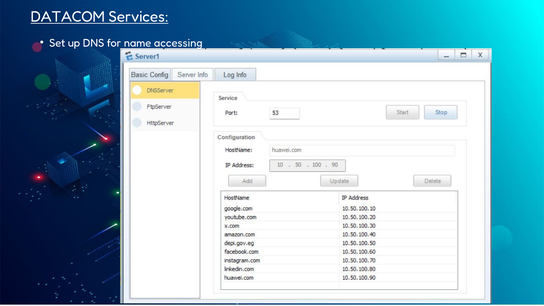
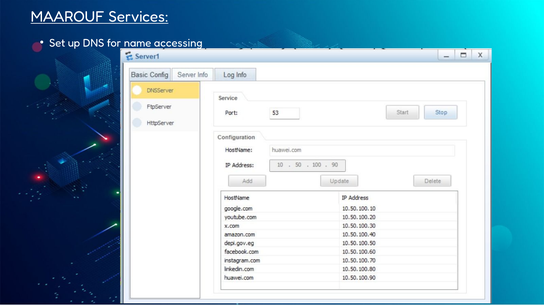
DATACOM: DATACOM -> MAAROUF (68, 17)
